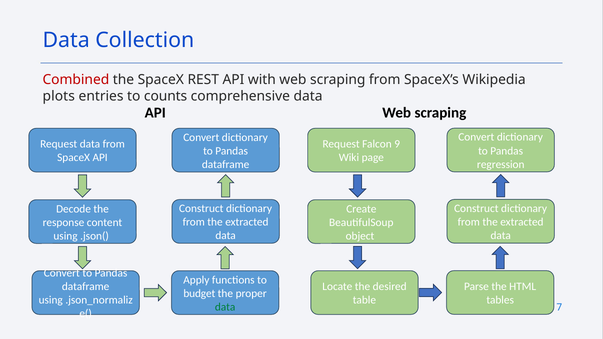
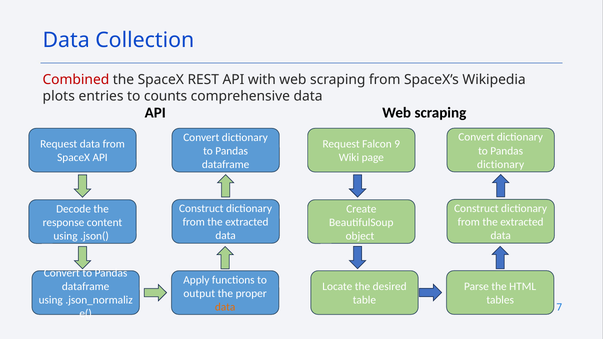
regression: regression -> dictionary (501, 164)
budget: budget -> output (199, 294)
data colour: green -> orange (225, 307)
